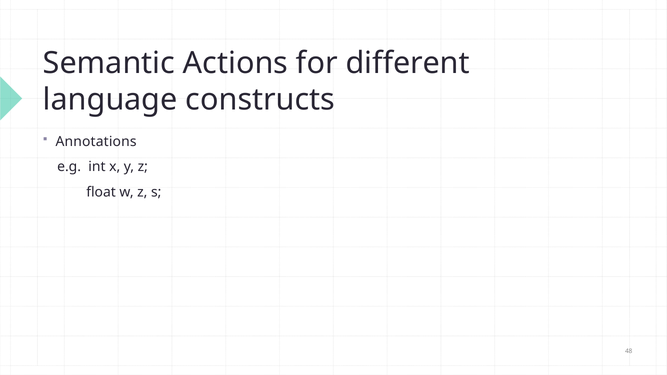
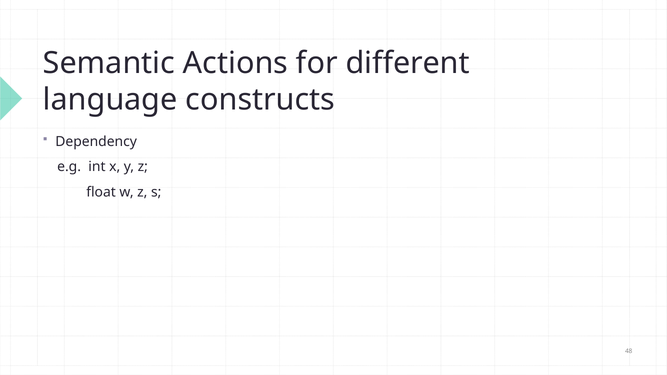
Annotations: Annotations -> Dependency (96, 141)
